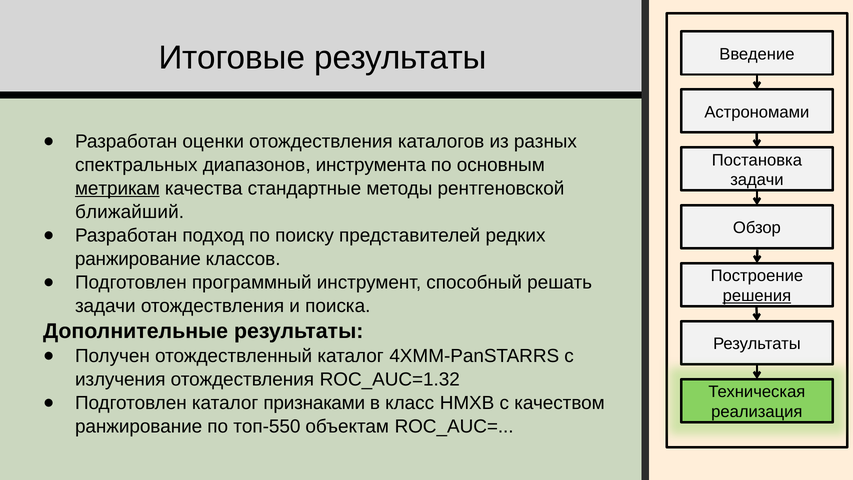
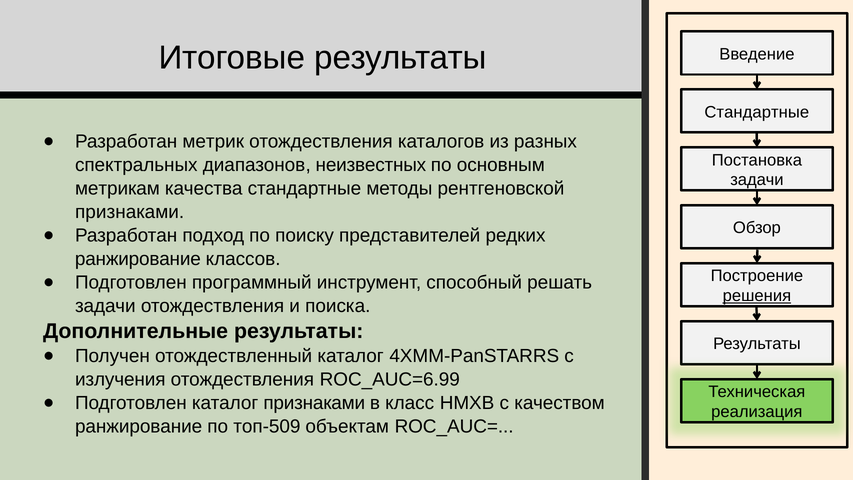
Астрономами: Астрономами -> Стандартные (757, 112)
оценки: оценки -> метрик (213, 141)
инструмента: инструмента -> неизвестных (371, 165)
метрикам underline: present -> none (117, 188)
ближайший: ближайший -> признаками (130, 212)
ROC_AUC=1.32: ROC_AUC=1.32 -> ROC_AUC=6.99 (390, 379)
топ-550: топ-550 -> топ-509 (267, 426)
